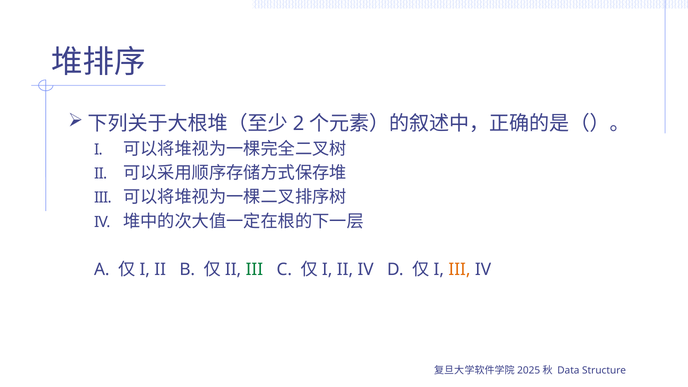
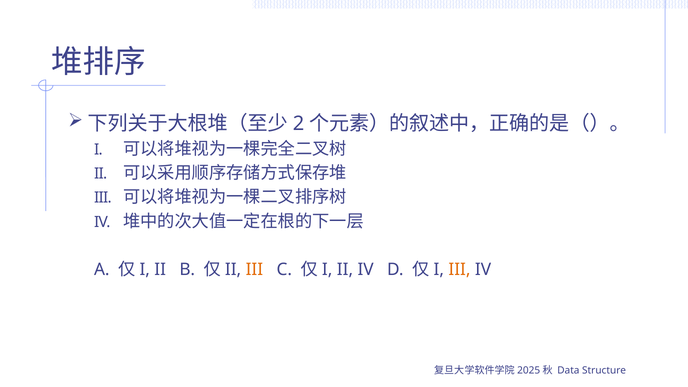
III colour: green -> orange (254, 270)
